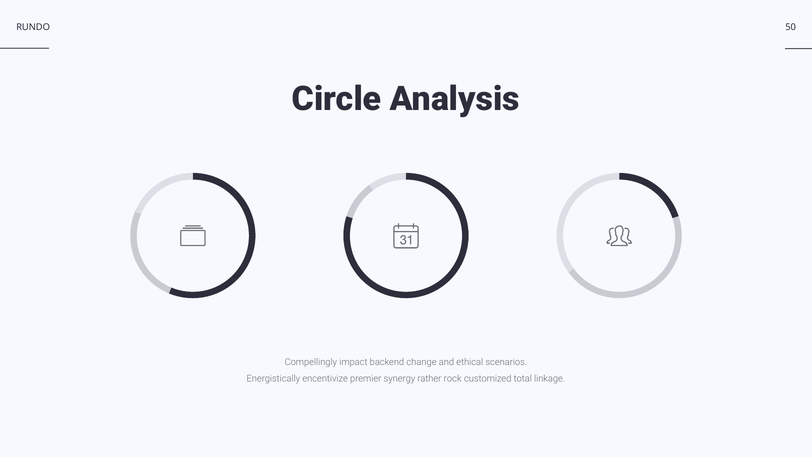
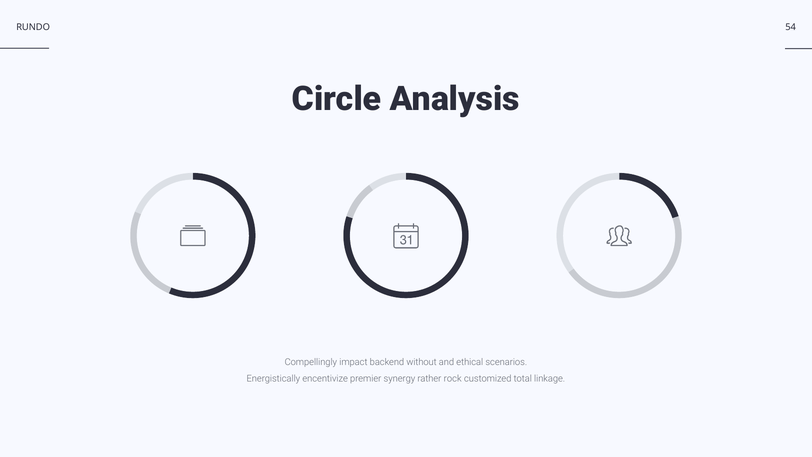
50: 50 -> 54 (791, 27)
change: change -> without (422, 362)
